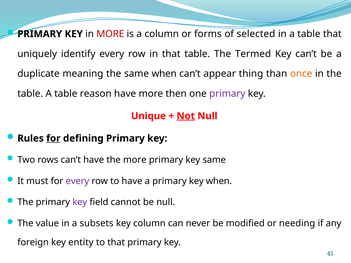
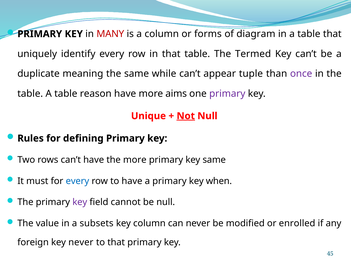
in MORE: MORE -> MANY (110, 34)
selected: selected -> diagram (256, 34)
same when: when -> while (164, 74)
thing: thing -> tuple (251, 74)
once colour: orange -> purple (301, 74)
then: then -> aims (176, 94)
for underline: present -> none (53, 138)
every colour: purple -> blue (77, 181)
needing: needing -> enrolled (297, 224)
key entity: entity -> never (81, 242)
